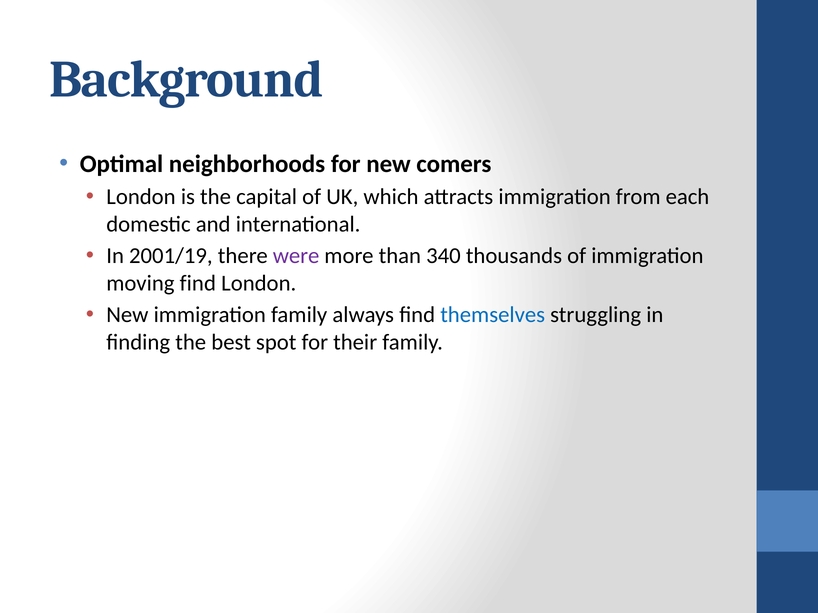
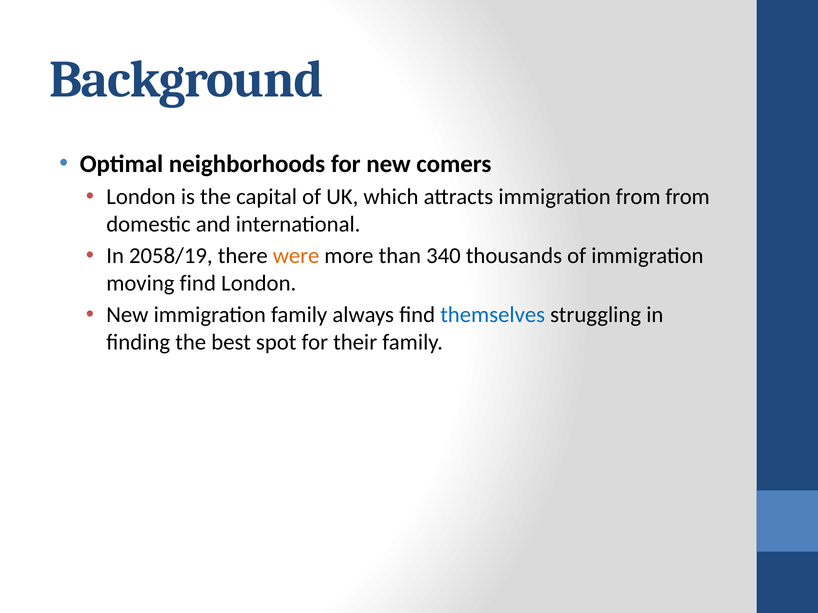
from each: each -> from (688, 197)
2001/19: 2001/19 -> 2058/19 (171, 256)
were colour: purple -> orange (296, 256)
